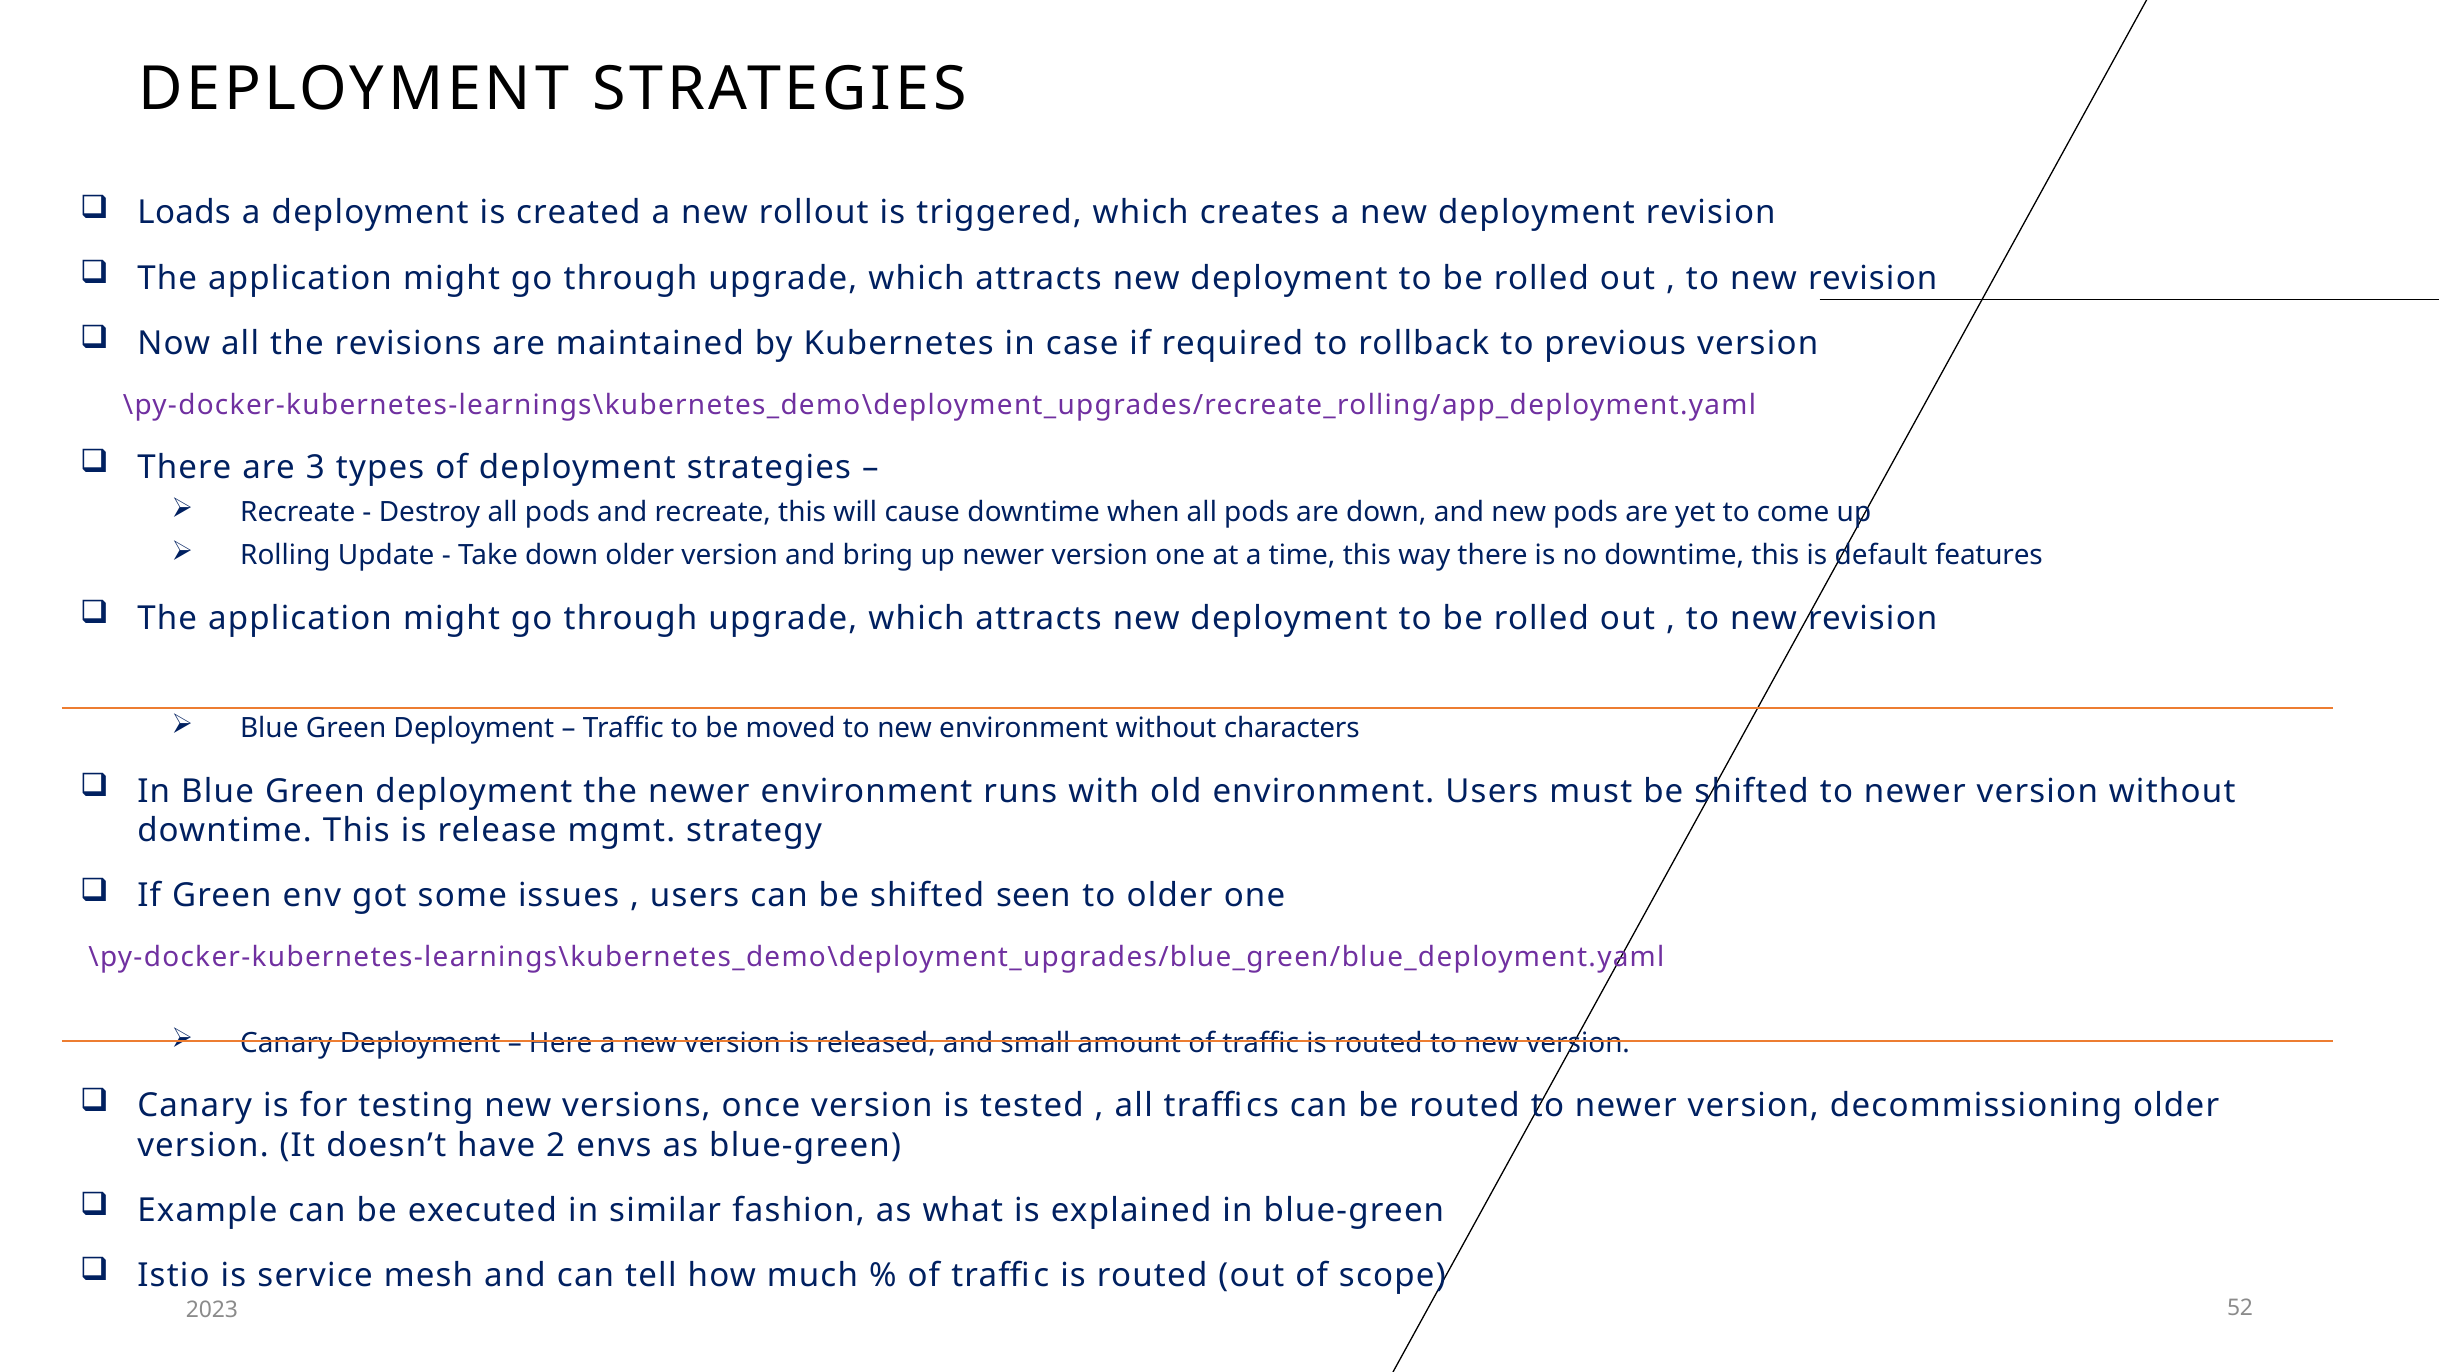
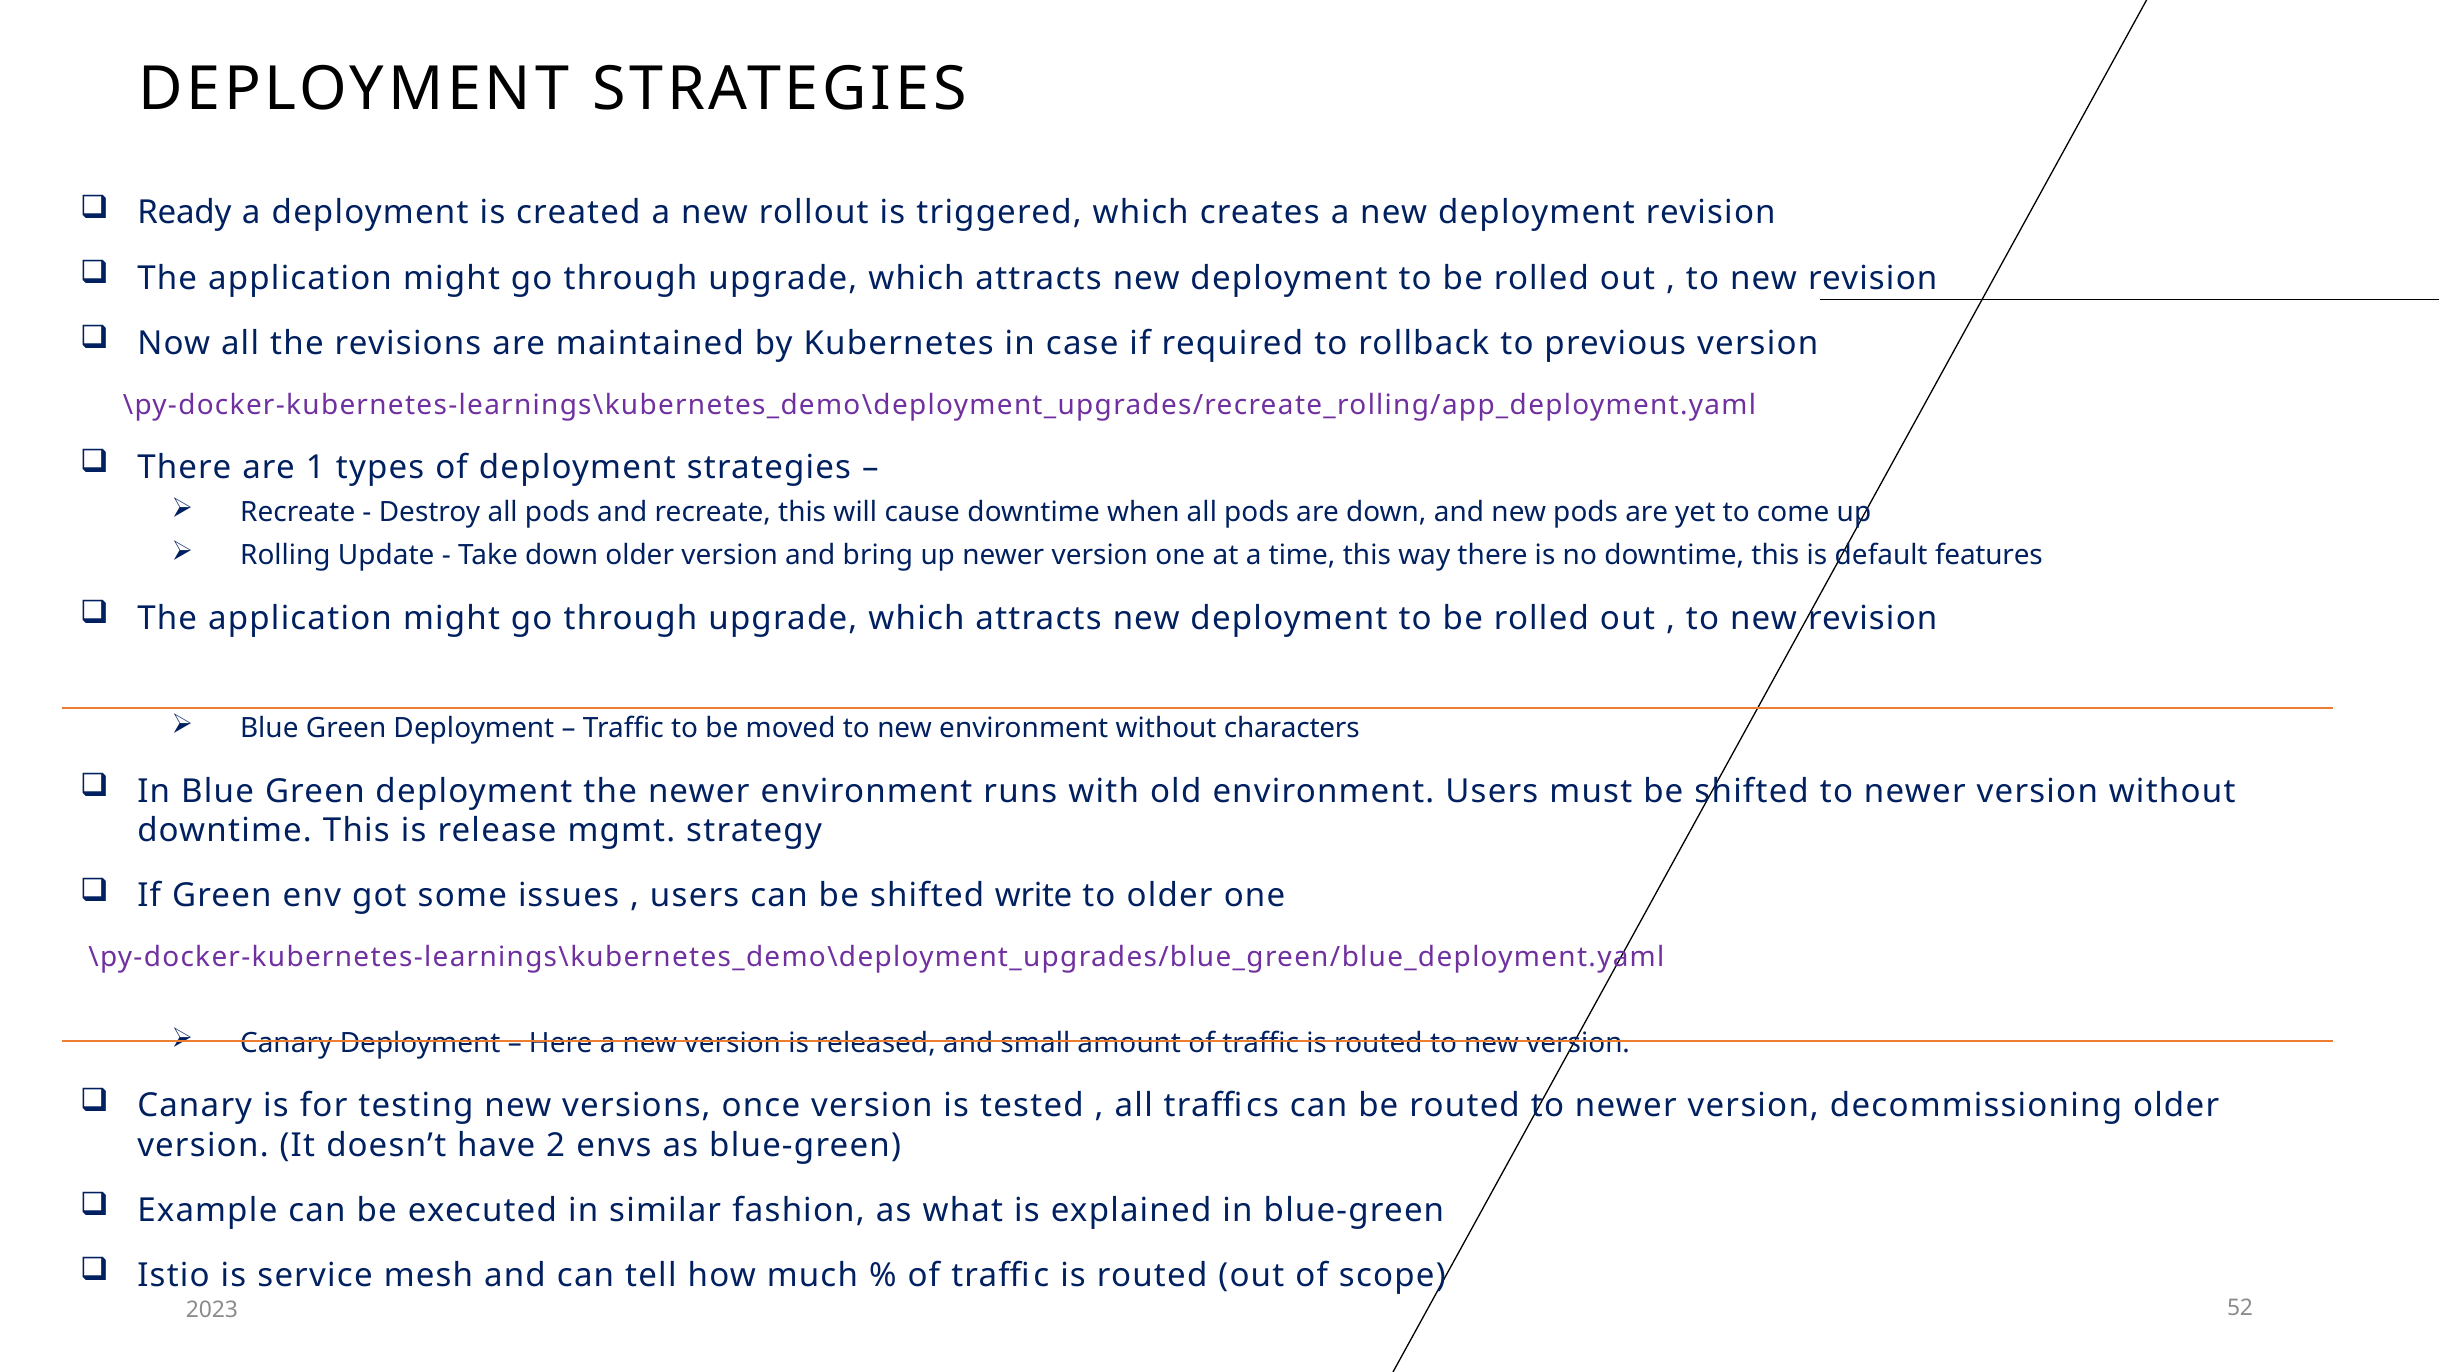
Loads: Loads -> Ready (184, 213)
3: 3 -> 1 (315, 467)
seen: seen -> write (1034, 896)
